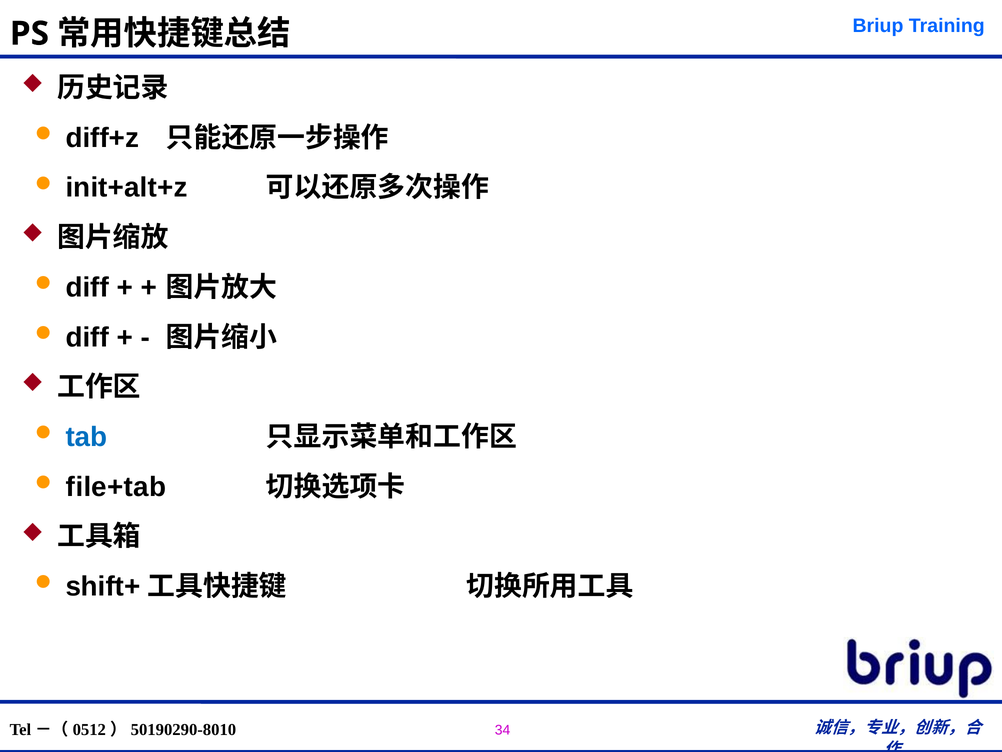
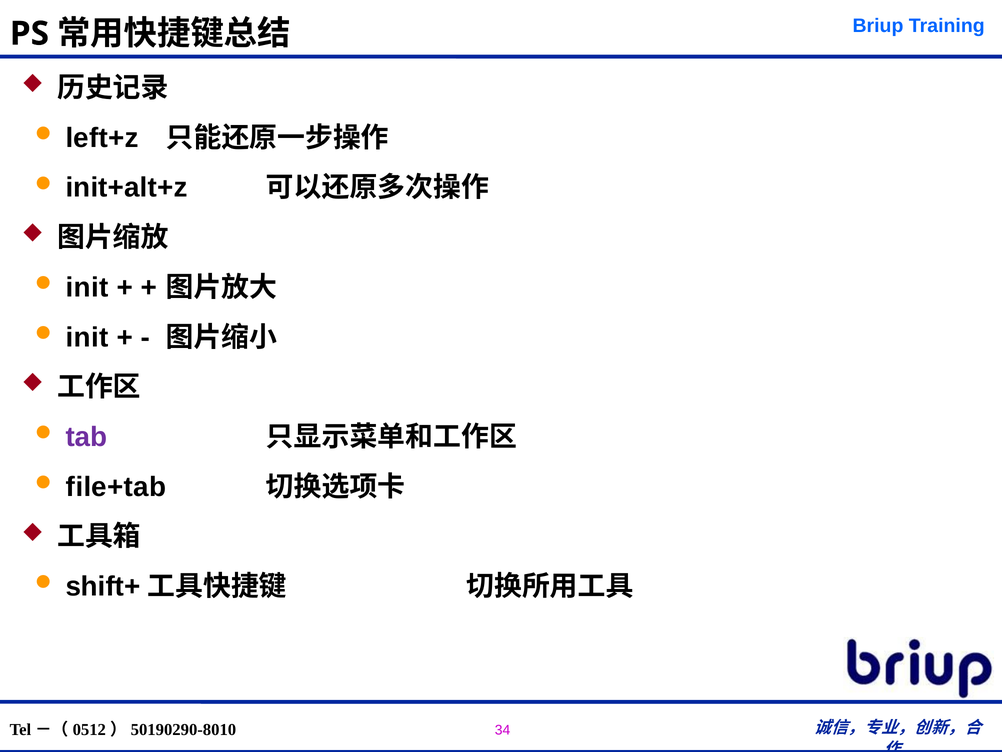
diff+z: diff+z -> left+z (102, 138)
diff: diff -> init (87, 287)
diff: diff -> init (87, 337)
tab colour: blue -> purple (86, 437)
